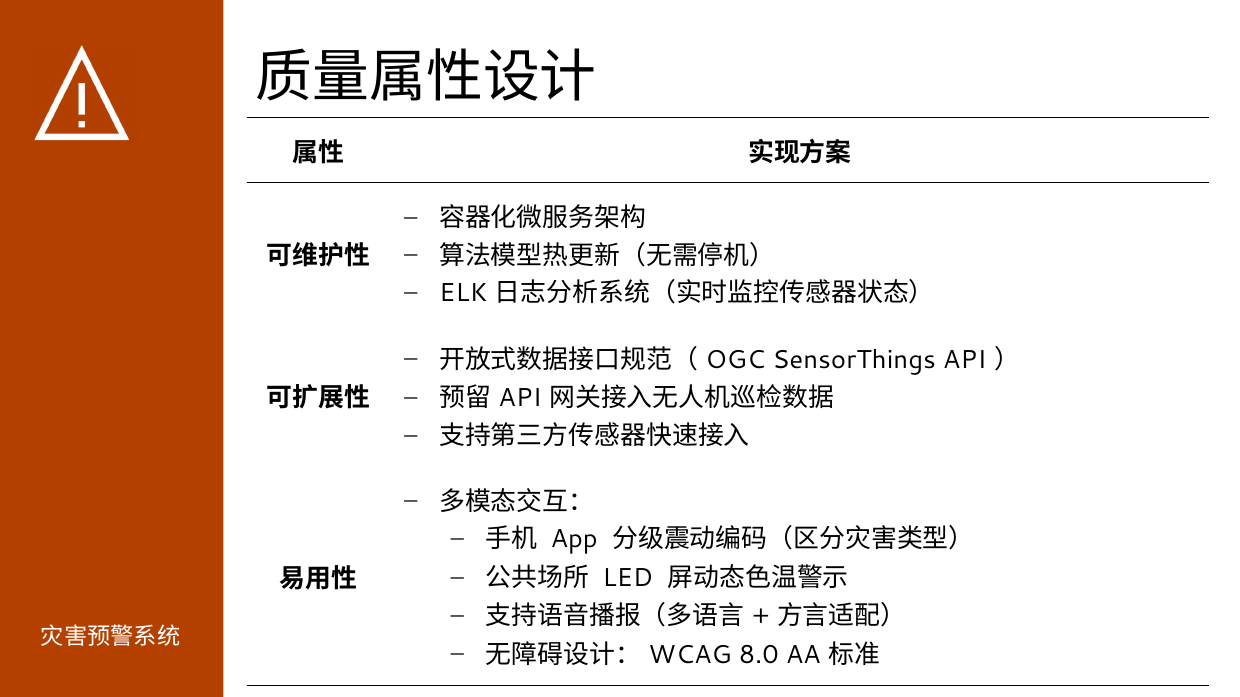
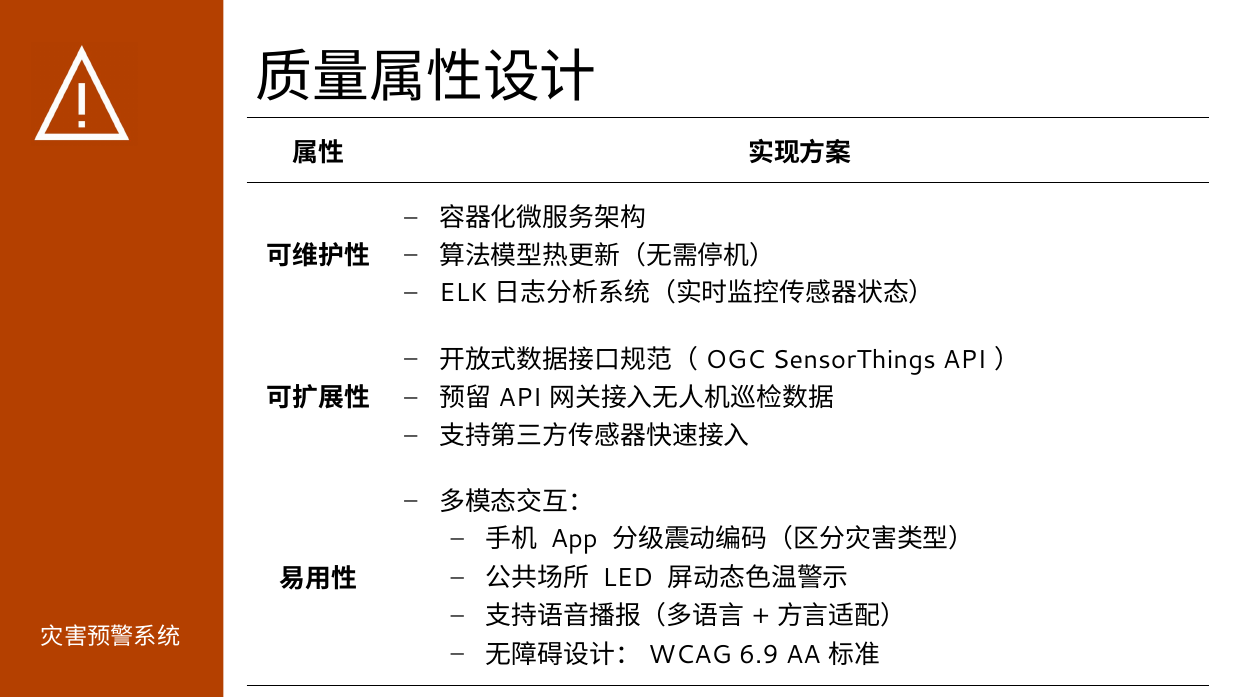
8.0: 8.0 -> 6.9 (759, 655)
